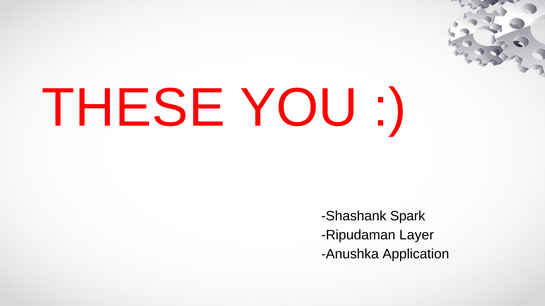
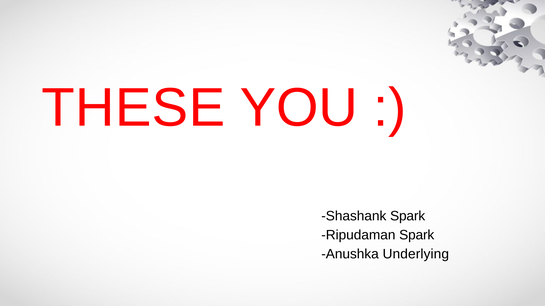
Ripudaman Layer: Layer -> Spark (417, 235)
Application: Application -> Underlying (416, 254)
